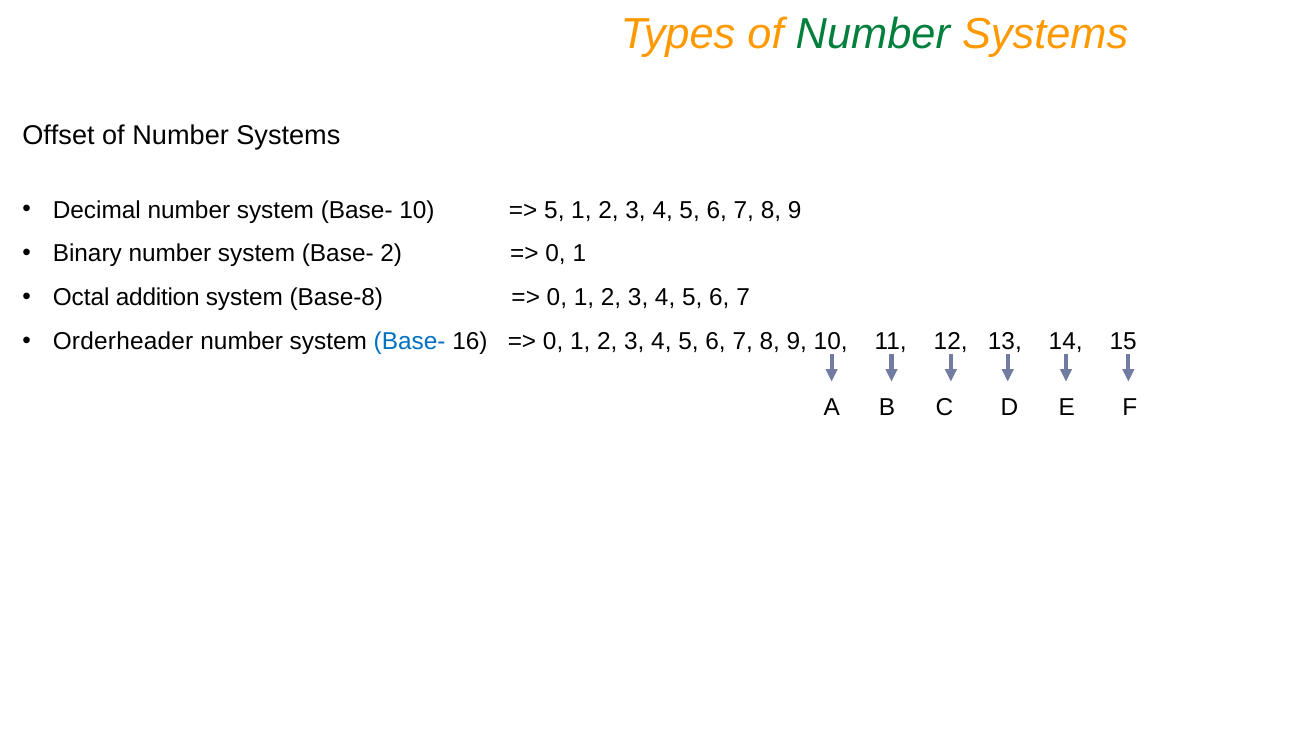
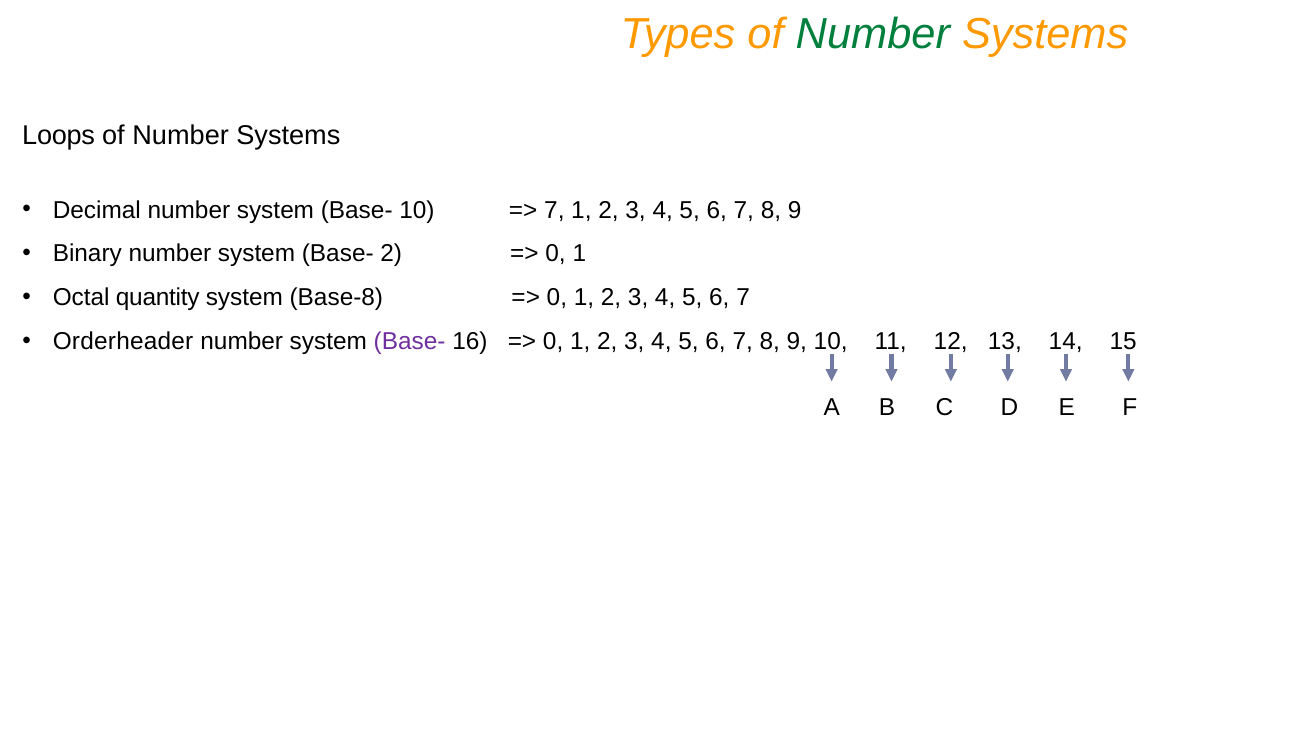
Offset: Offset -> Loops (59, 135)
5: 5 -> 7 (554, 210)
addition: addition -> quantity (158, 298)
Base- colour: blue -> purple (410, 342)
